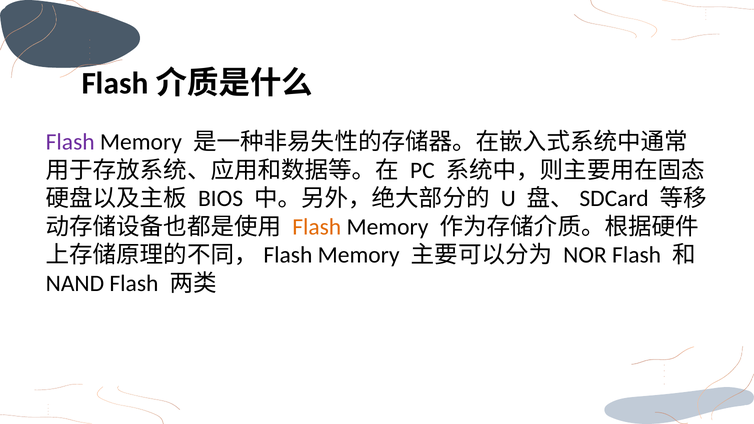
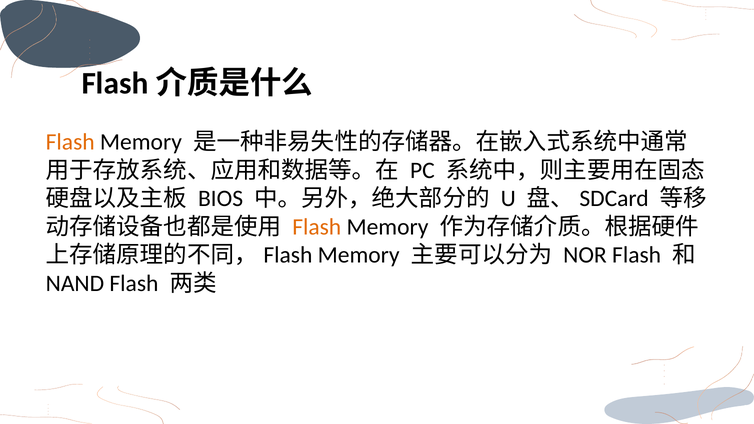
Flash colour: purple -> orange (70, 142)
